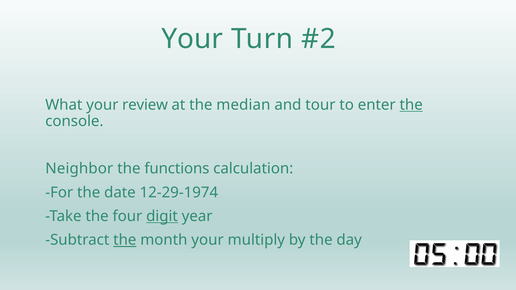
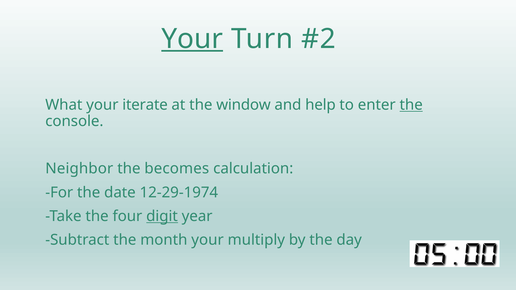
Your underline: none -> present (192, 39)
review: review -> iterate (145, 105)
median: median -> window (244, 105)
tour: tour -> help (320, 105)
functions: functions -> becomes (177, 169)
the underline: present -> none (125, 240)
